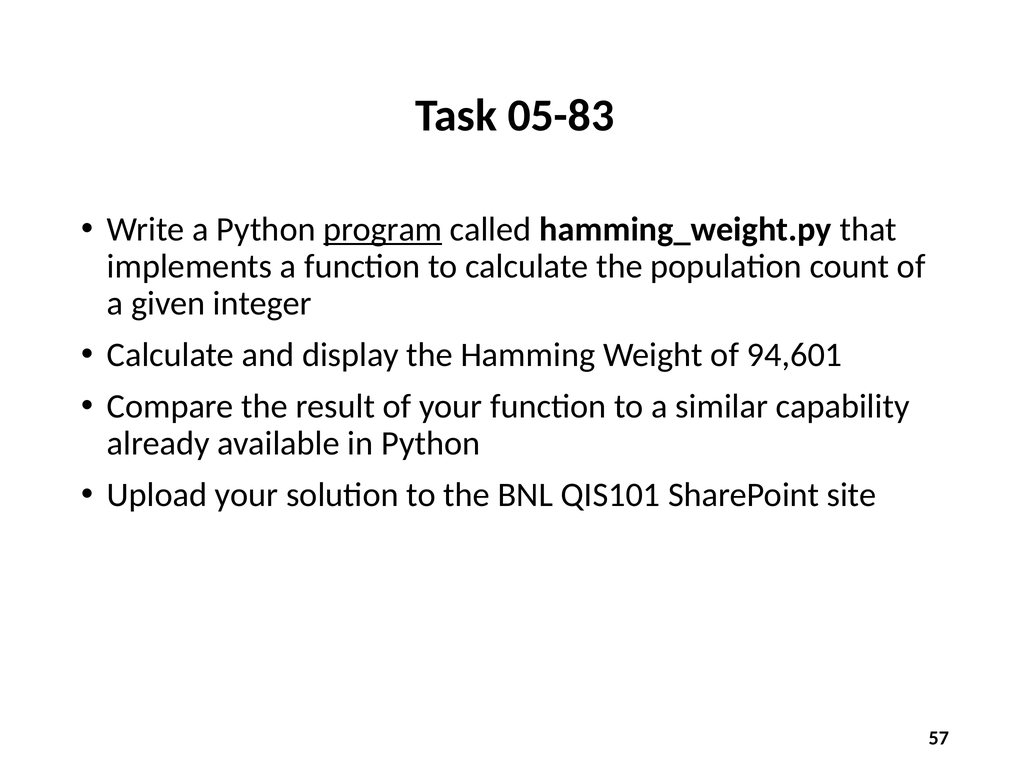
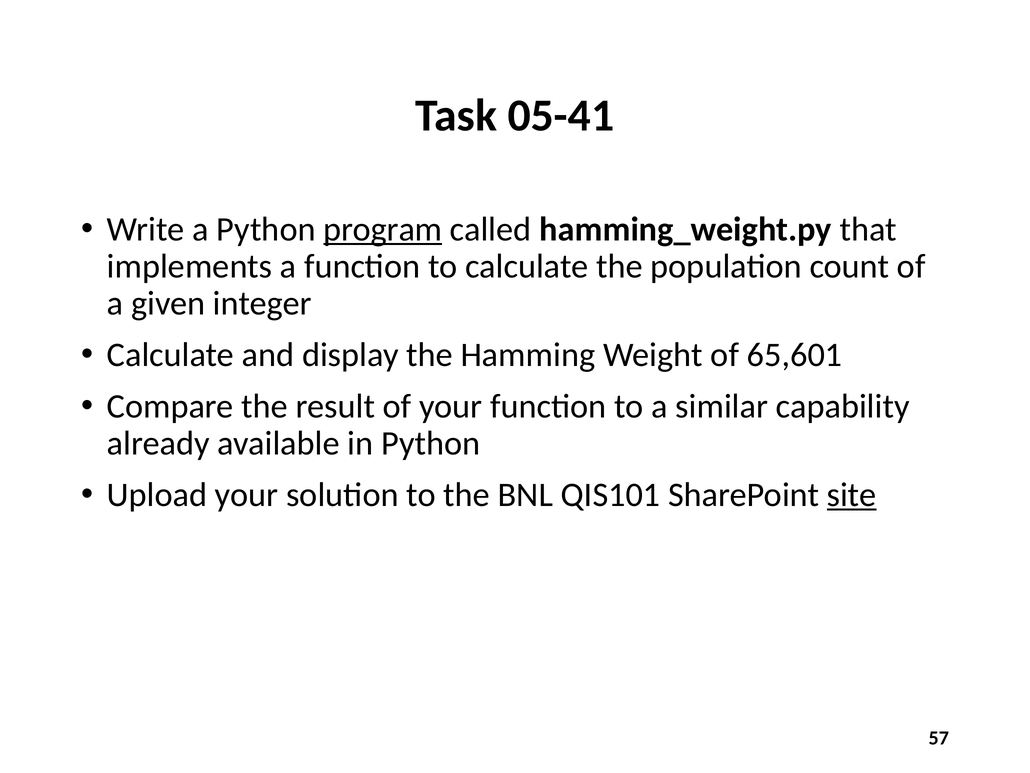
05-83: 05-83 -> 05-41 (561, 115)
94,601: 94,601 -> 65,601 (795, 355)
site underline: none -> present (852, 494)
